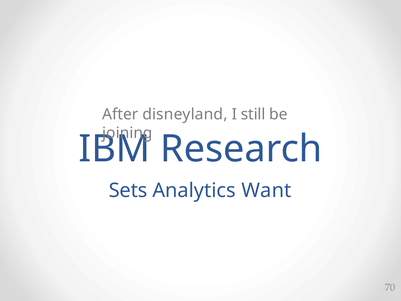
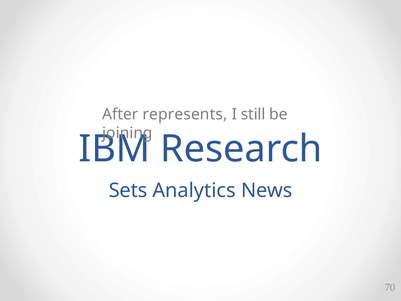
disneyland: disneyland -> represents (185, 114)
Want: Want -> News (267, 191)
